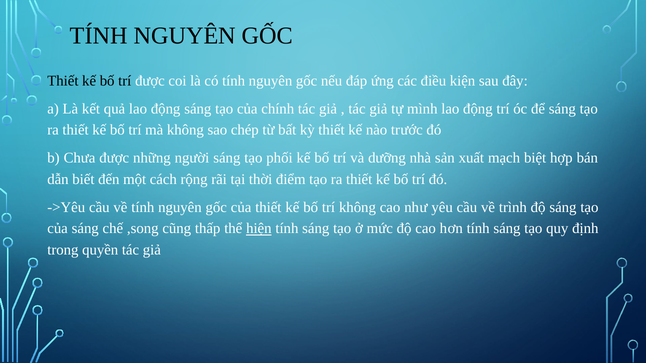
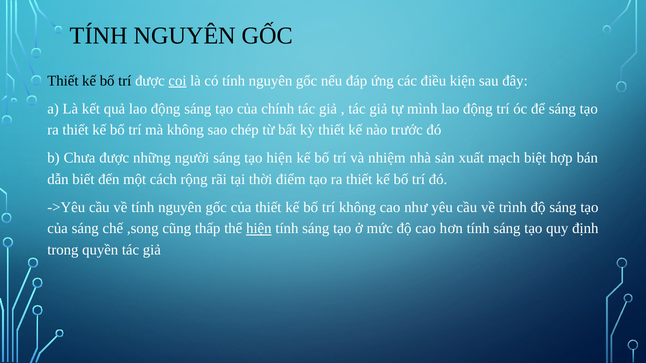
coi underline: none -> present (177, 81)
tạo phối: phối -> hiện (279, 158)
dưỡng: dưỡng -> nhiệm (387, 158)
